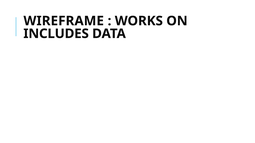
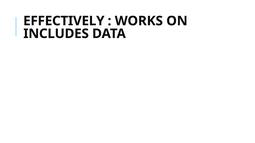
WIREFRAME: WIREFRAME -> EFFECTIVELY (64, 21)
